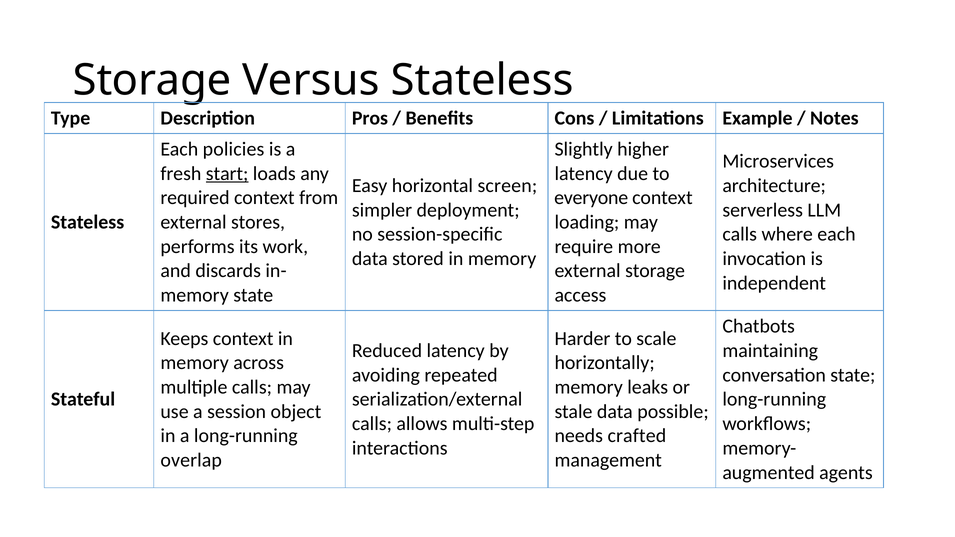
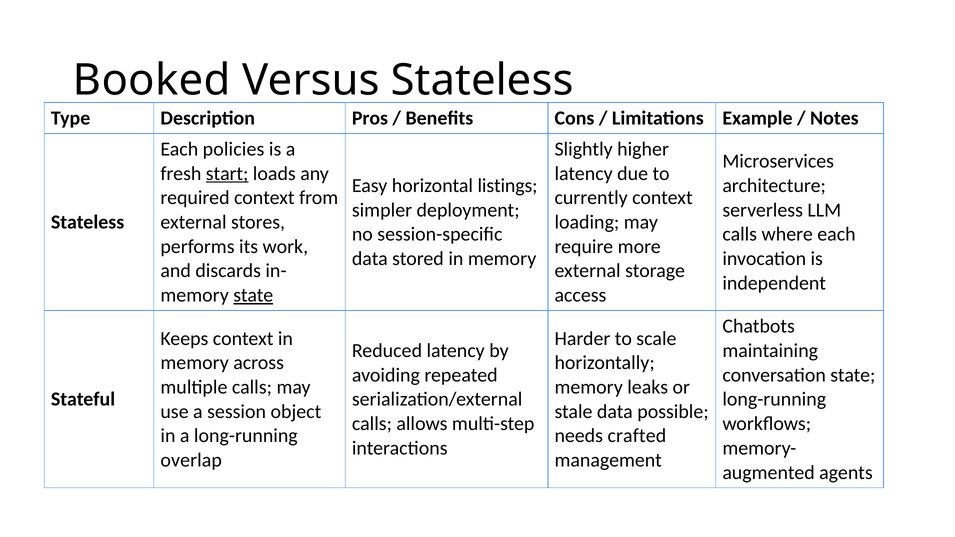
Storage: Storage -> Booked (152, 80)
screen: screen -> listings (508, 186)
everyone: everyone -> currently (591, 198)
state underline: none -> present (253, 295)
